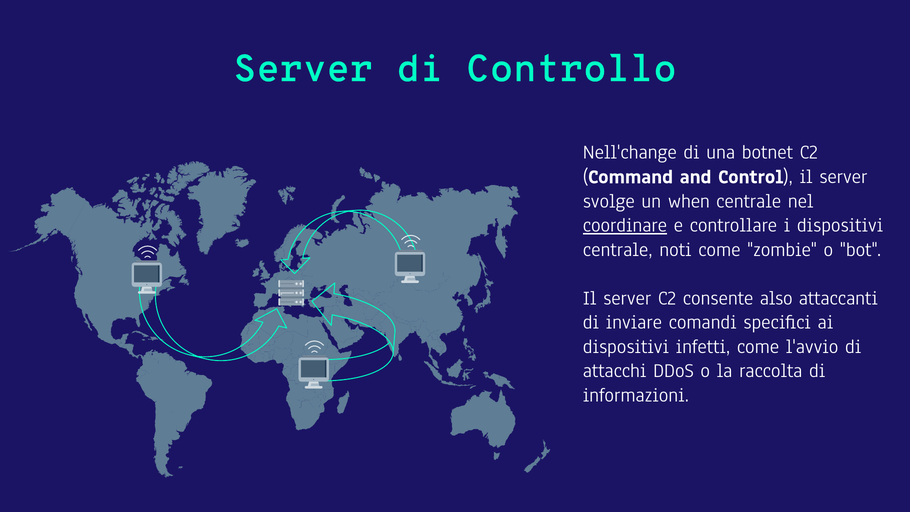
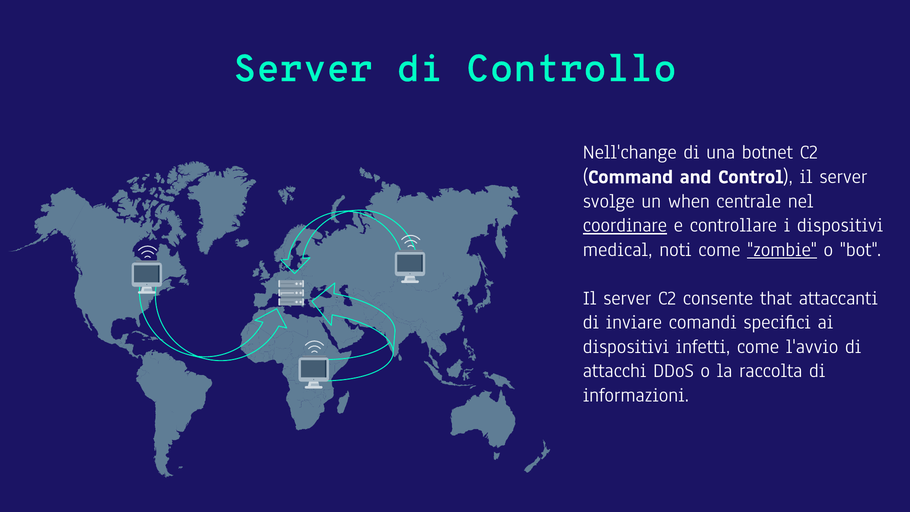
centrale: centrale -> medical (618, 249)
zombie underline: none -> present (782, 249)
also: also -> that (776, 298)
